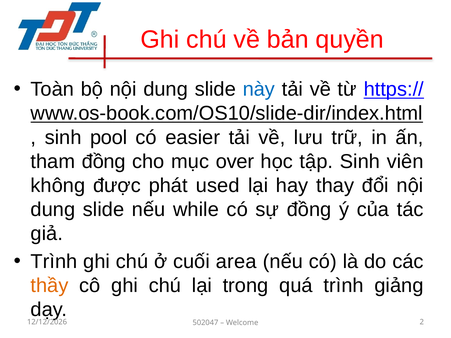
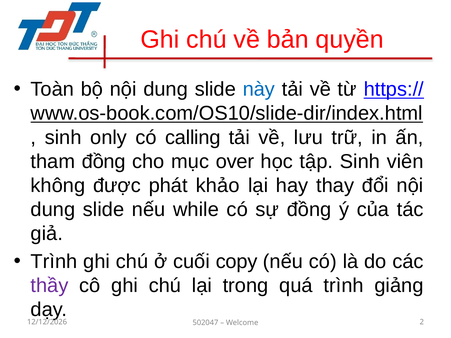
pool: pool -> only (109, 137)
easier: easier -> calling (193, 137)
used: used -> khảo (218, 186)
area: area -> copy (237, 262)
thầy colour: orange -> purple (50, 286)
